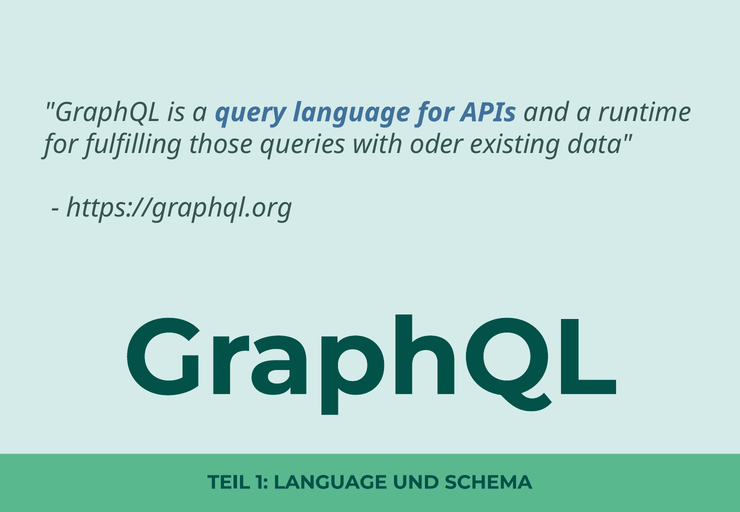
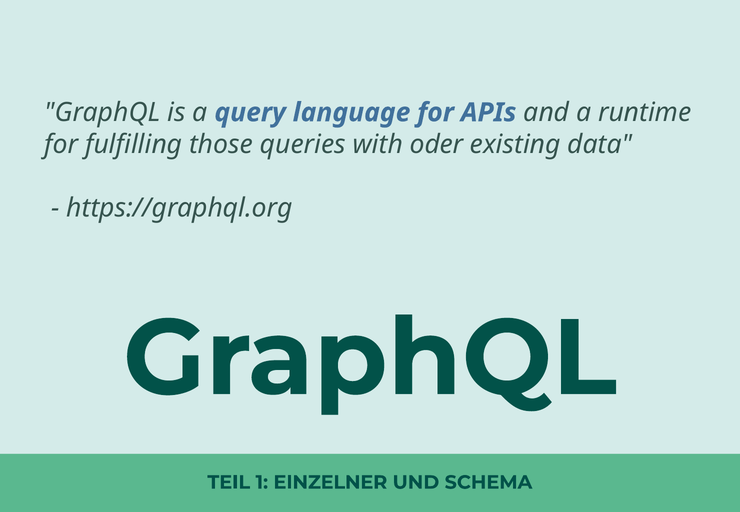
1 LANGUAGE: LANGUAGE -> EINZELNER (330, 483)
